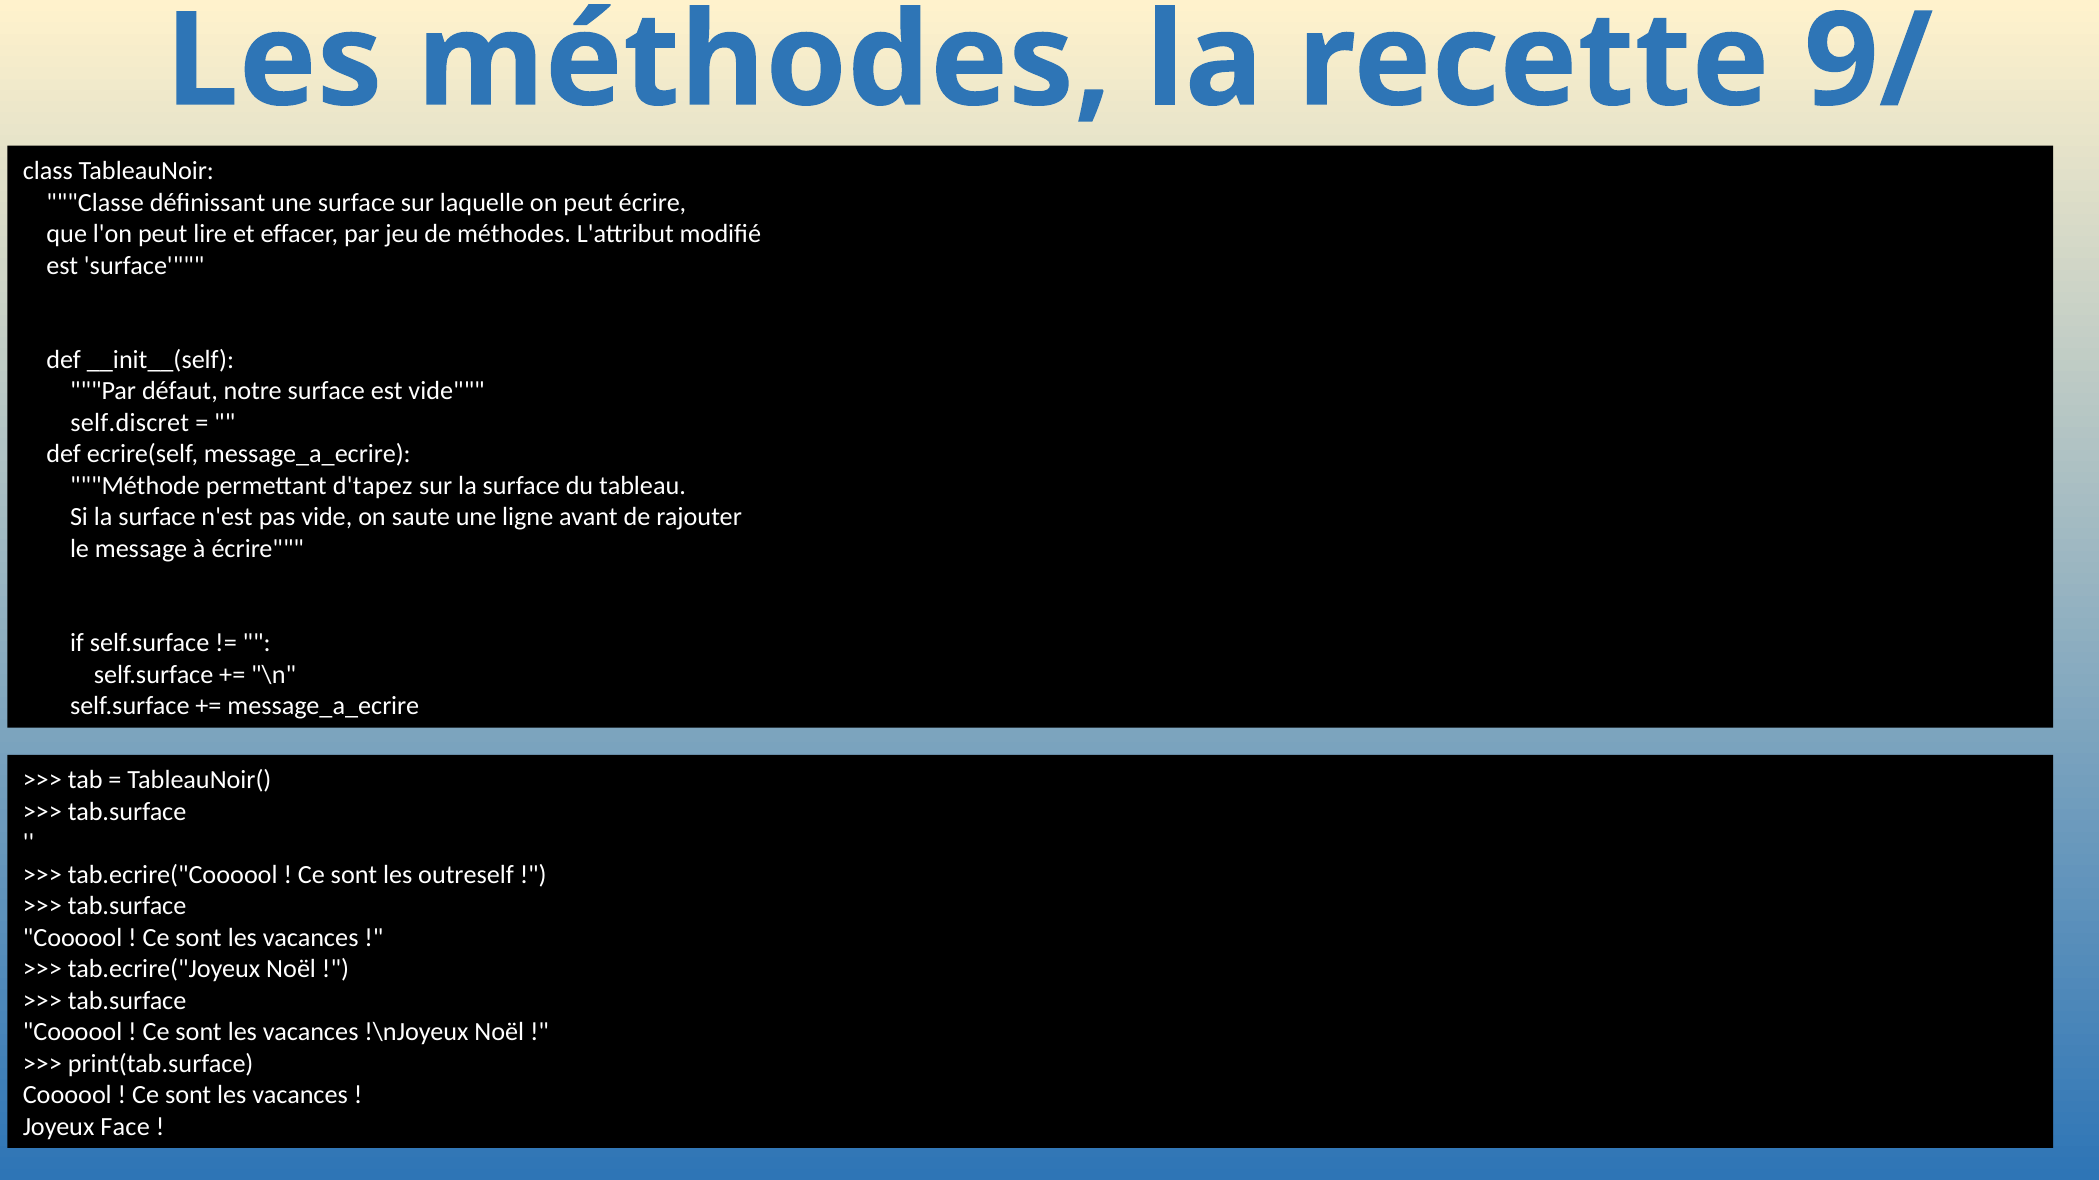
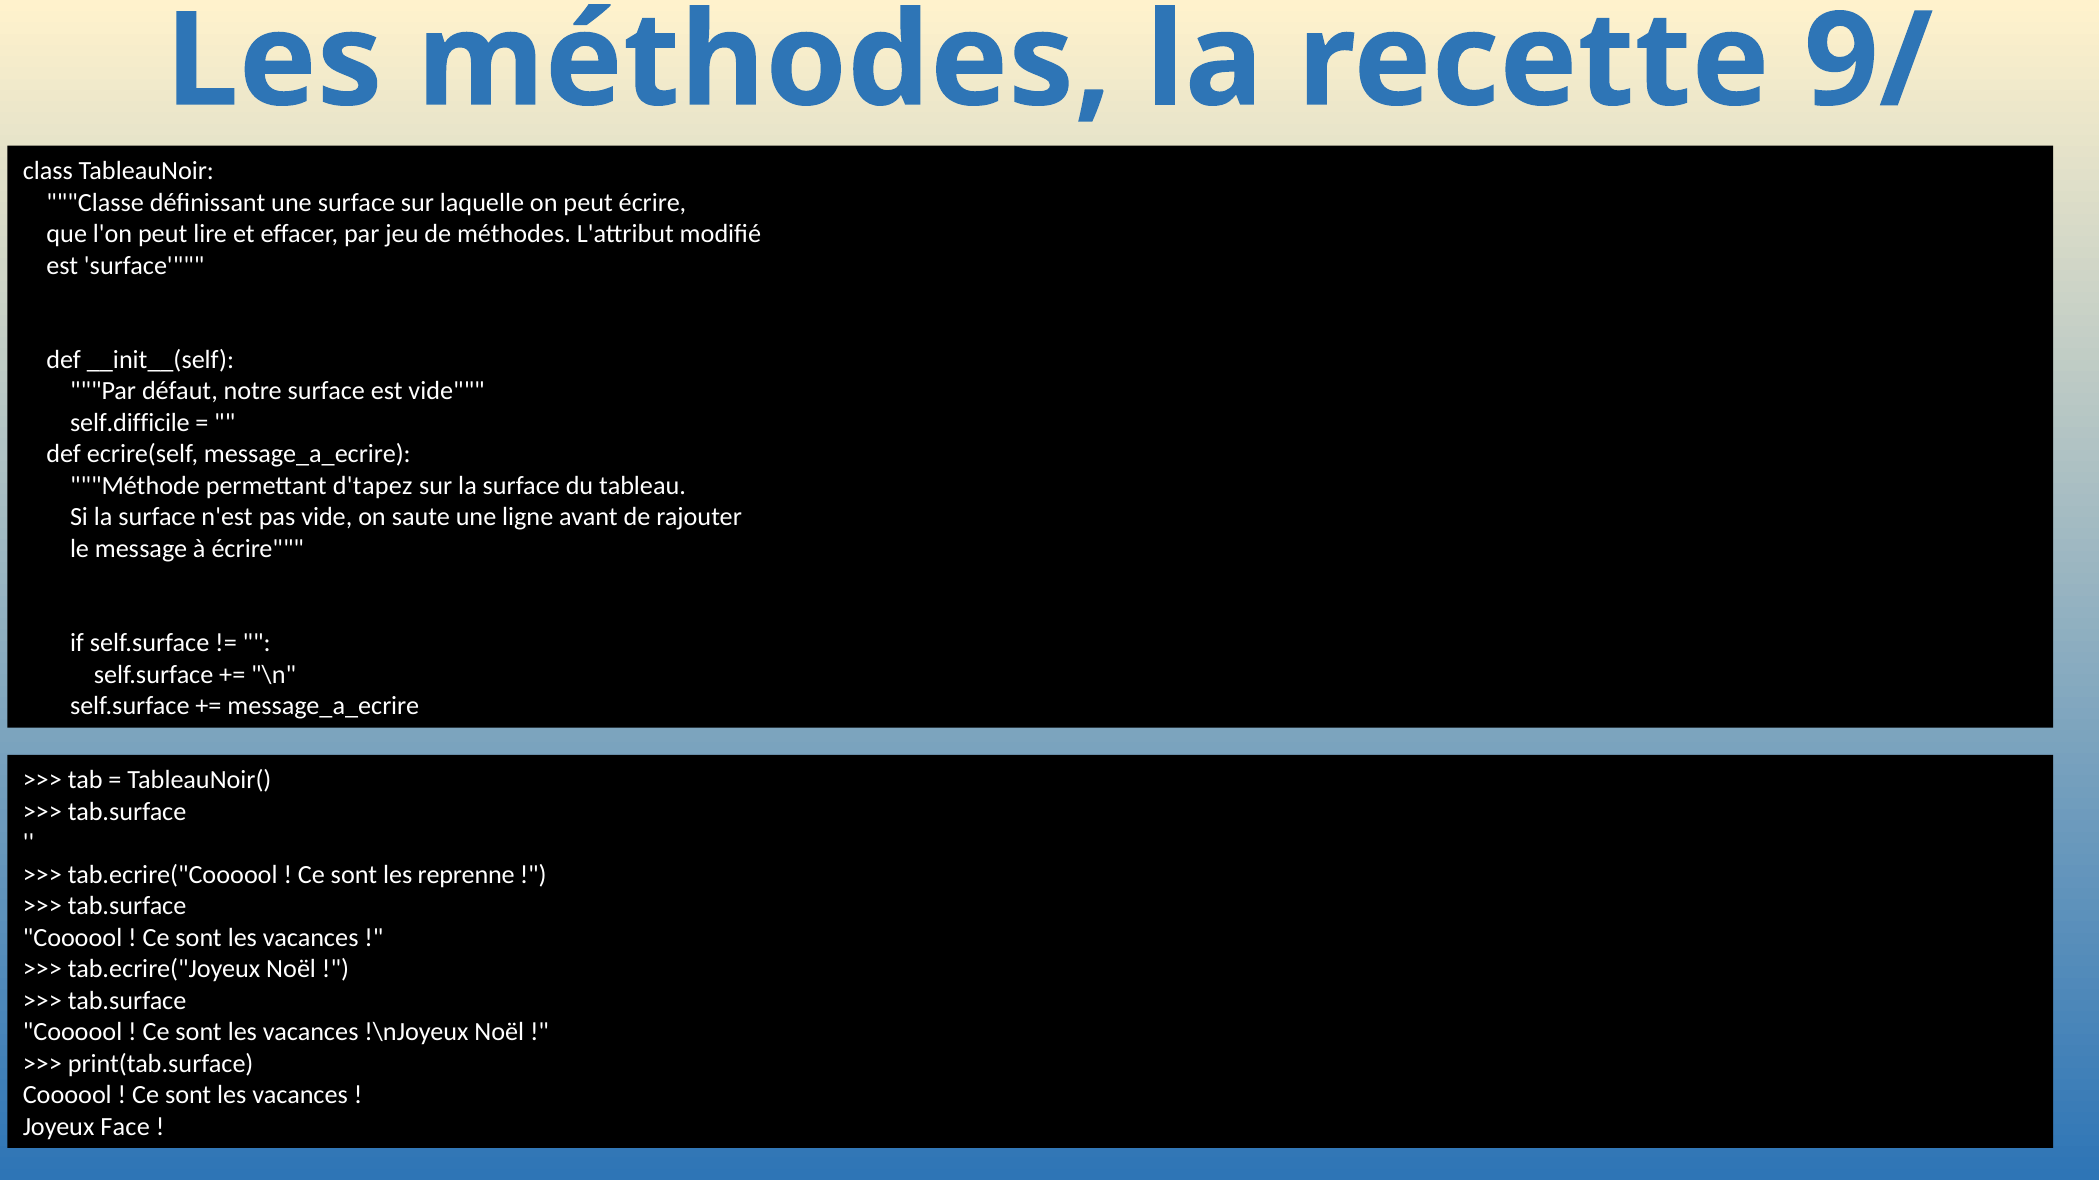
self.discret: self.discret -> self.difficile (130, 423)
outreself: outreself -> reprenne (466, 875)
